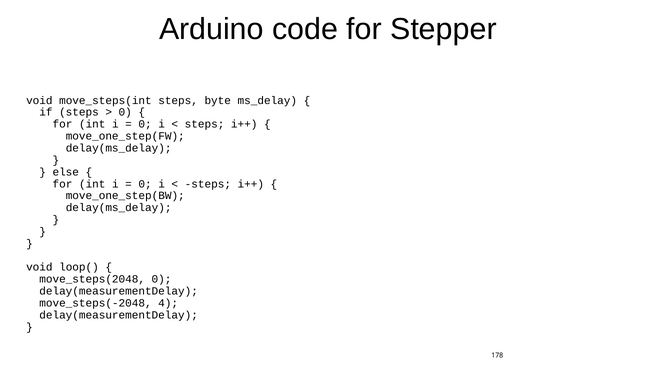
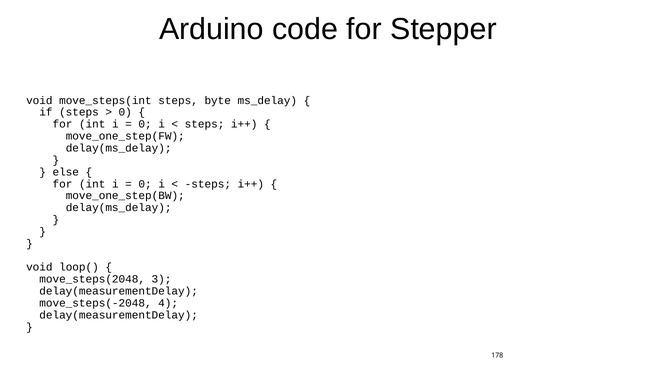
move_steps(2048 0: 0 -> 3 (162, 279)
